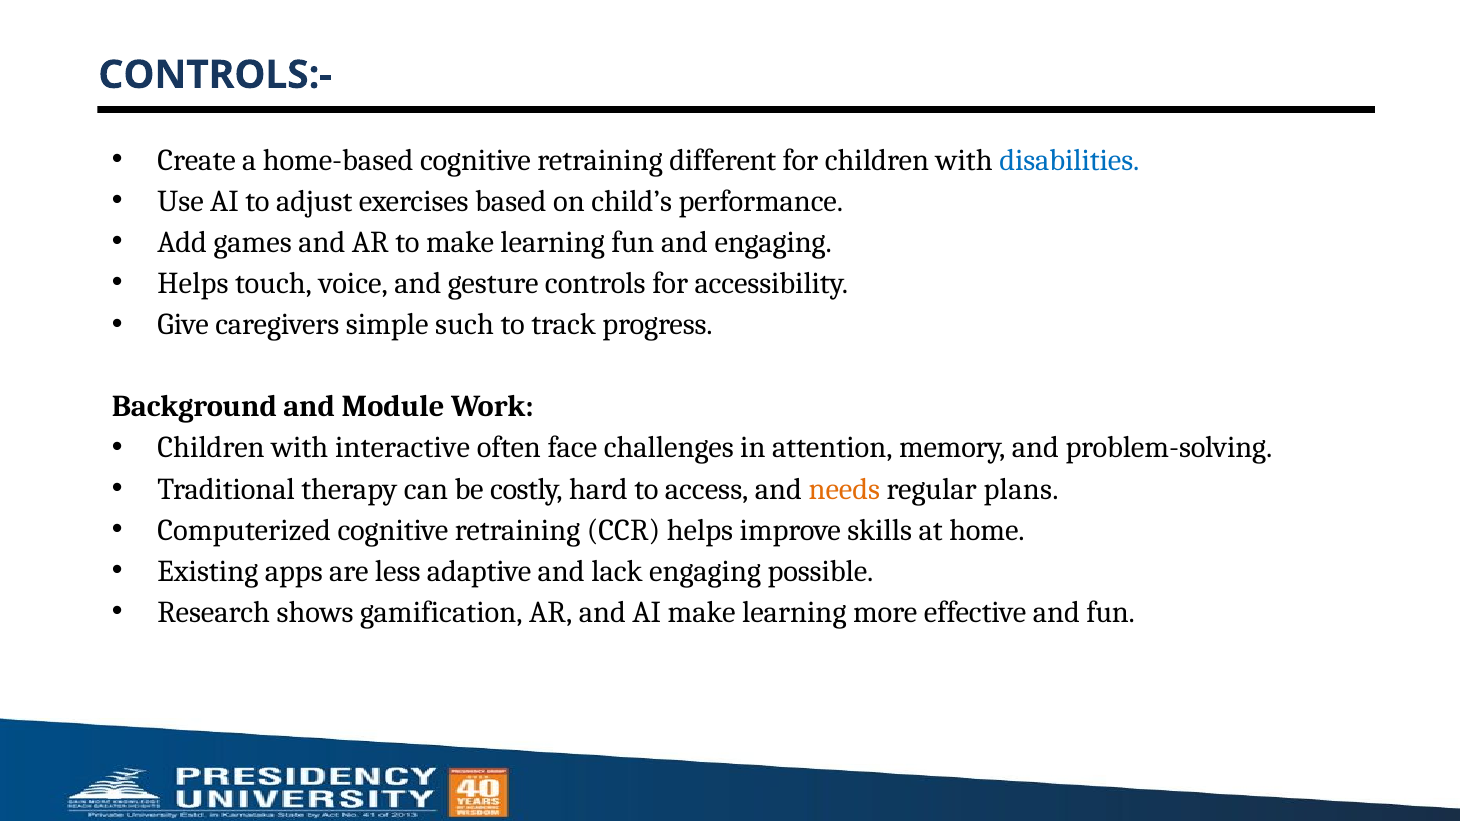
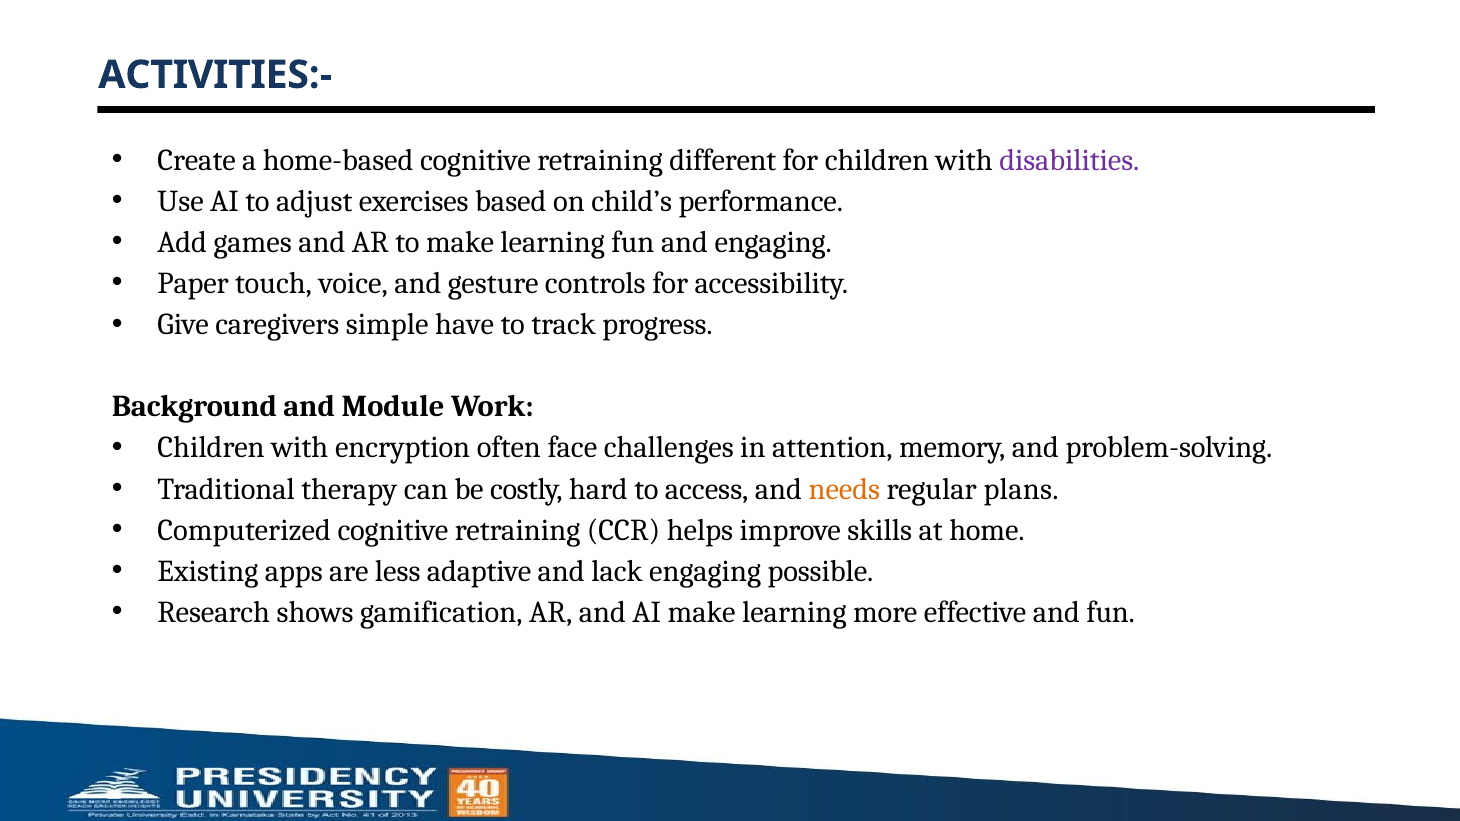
CONTROLS:-: CONTROLS:- -> ACTIVITIES:- (215, 75)
disabilities colour: blue -> purple (1069, 160)
Helps: Helps -> Paper (193, 284)
such: such -> have (465, 325)
interactive: interactive -> encryption (403, 448)
